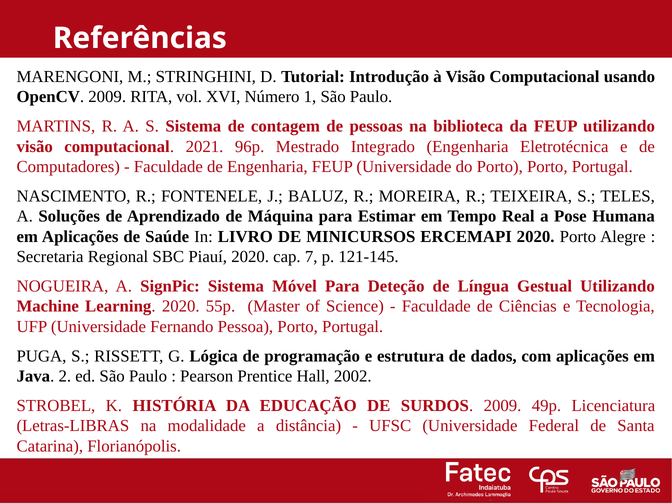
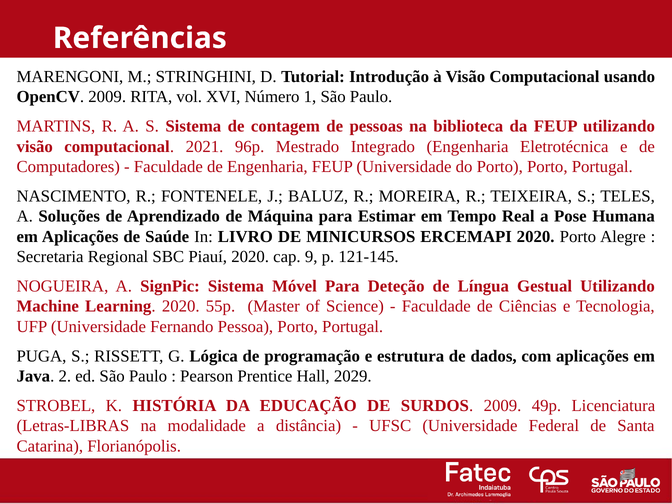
7: 7 -> 9 (311, 257)
2002: 2002 -> 2029 (353, 376)
